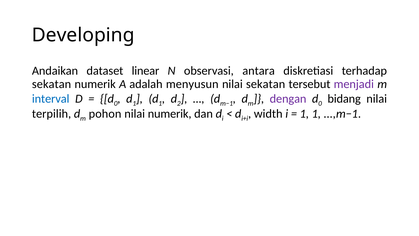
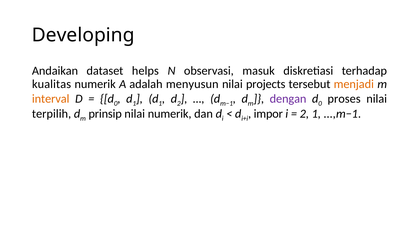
linear: linear -> helps (145, 71)
antara: antara -> masuk (259, 71)
sekatan: sekatan -> kualitas (52, 84)
nilai sekatan: sekatan -> projects (266, 84)
menjadi colour: purple -> orange (354, 84)
interval colour: blue -> orange (51, 99)
bidang: bidang -> proses (344, 99)
pohon: pohon -> prinsip (105, 114)
width: width -> impor (268, 114)
1: 1 -> 2 (304, 114)
